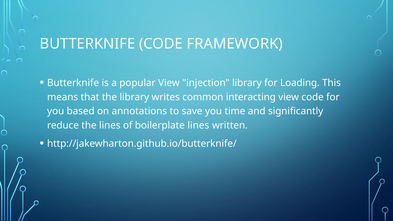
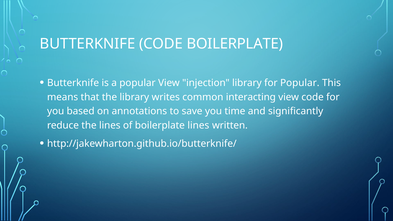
CODE FRAMEWORK: FRAMEWORK -> BOILERPLATE (235, 44)
for Loading: Loading -> Popular (300, 83)
